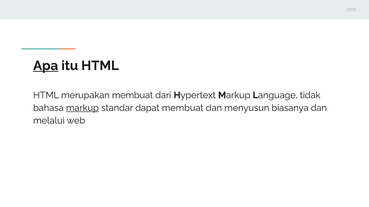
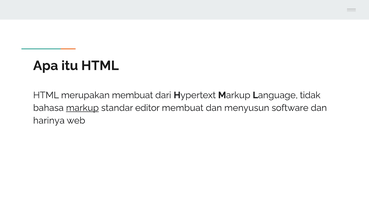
Apa underline: present -> none (46, 66)
dapat: dapat -> editor (147, 108)
biasanya: biasanya -> software (290, 108)
melalui: melalui -> harinya (49, 121)
